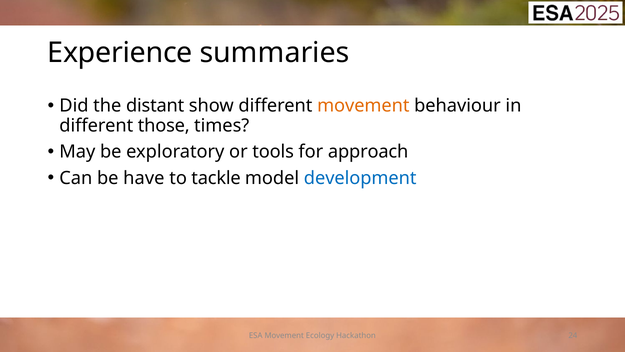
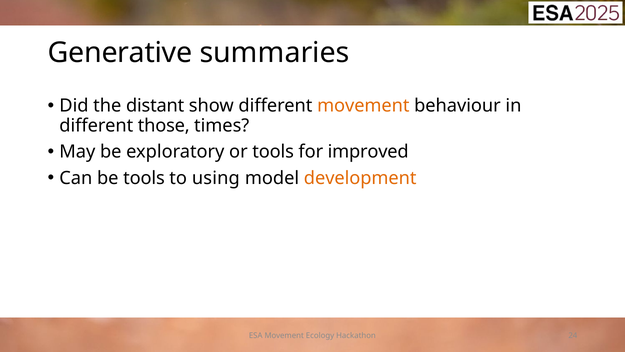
Experience: Experience -> Generative (120, 53)
approach: approach -> improved (368, 152)
be have: have -> tools (144, 178)
tackle: tackle -> using (216, 178)
development colour: blue -> orange (360, 178)
